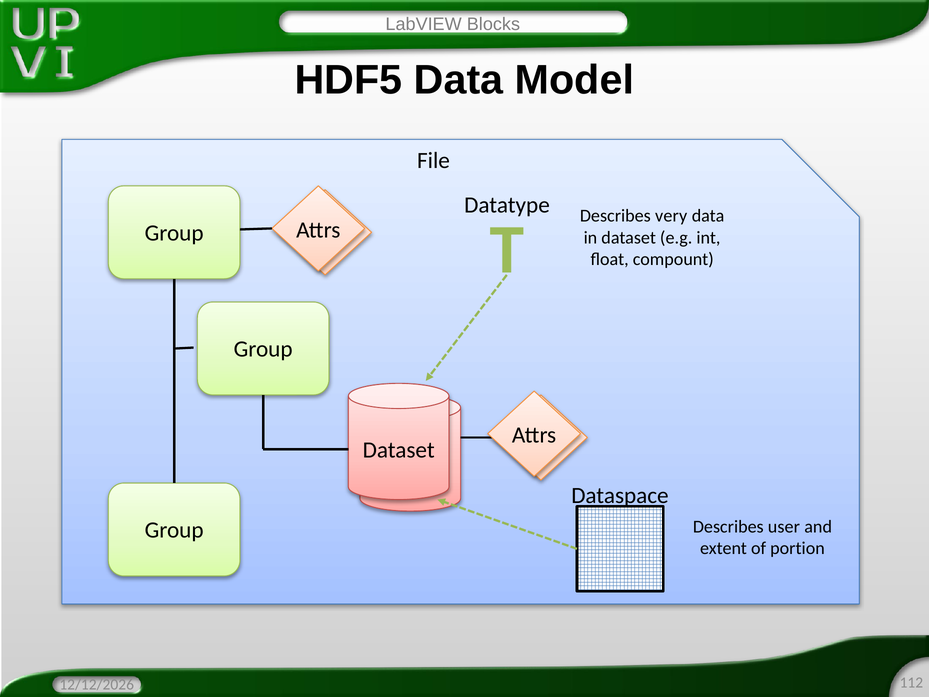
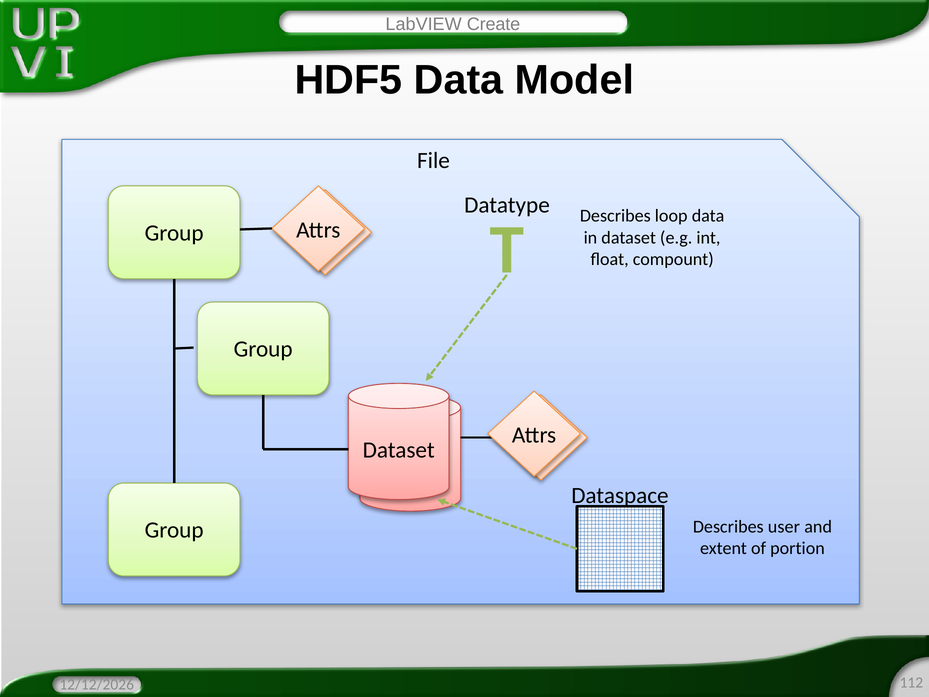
Blocks: Blocks -> Create (494, 24)
very: very -> loop (671, 216)
